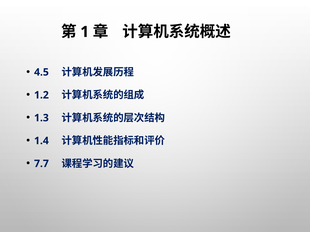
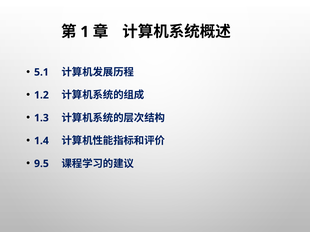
4.5: 4.5 -> 5.1 (41, 72)
7.7: 7.7 -> 9.5 (41, 164)
